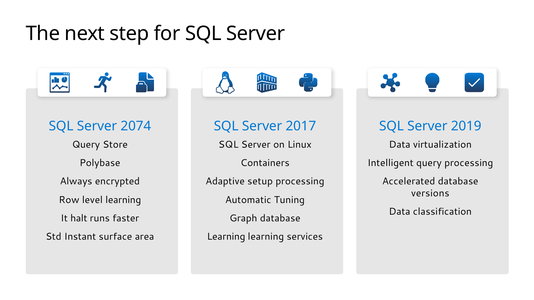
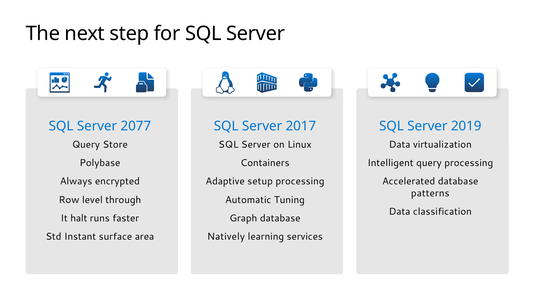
2074: 2074 -> 2077 (136, 126)
versions: versions -> patterns (430, 193)
level learning: learning -> through (123, 200)
Learning: Learning -> Natively (226, 237)
